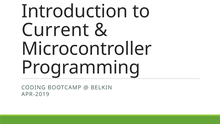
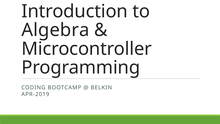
Current: Current -> Algebra (55, 30)
